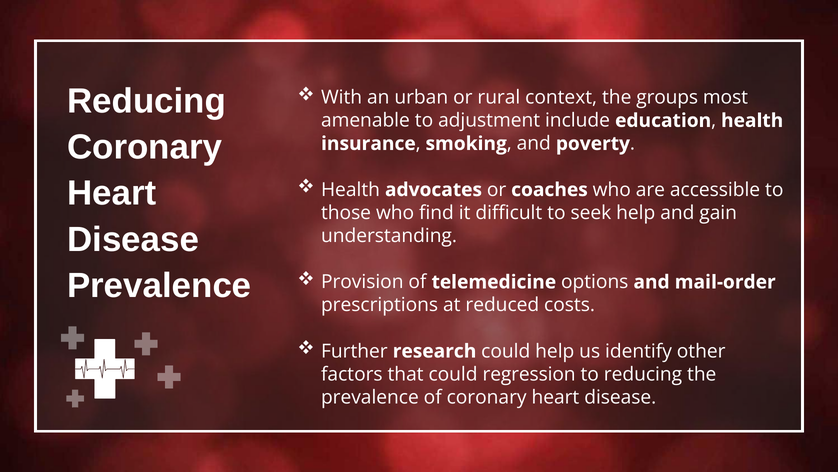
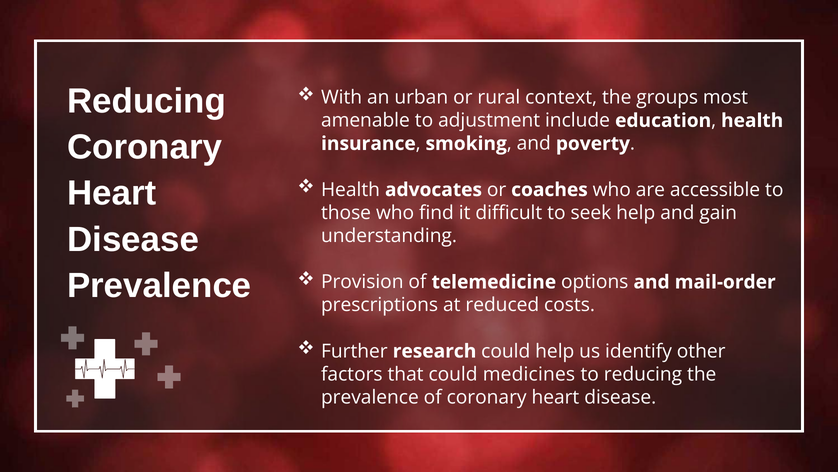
regression: regression -> medicines (529, 374)
